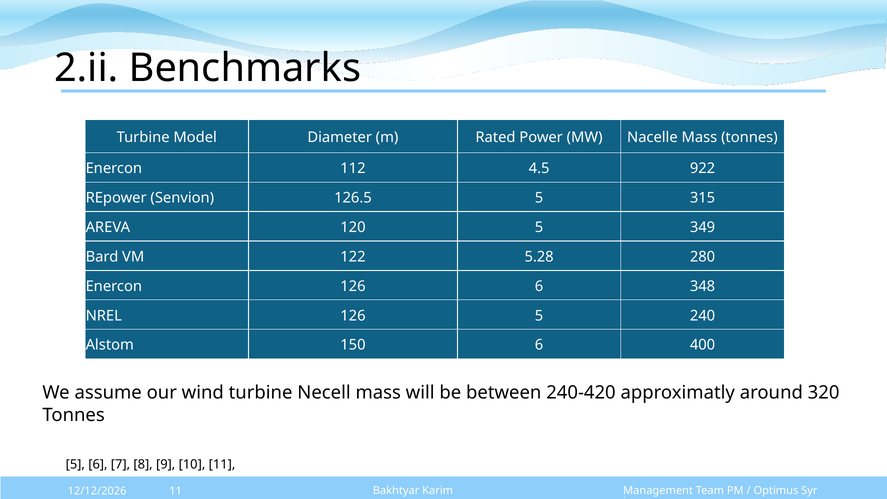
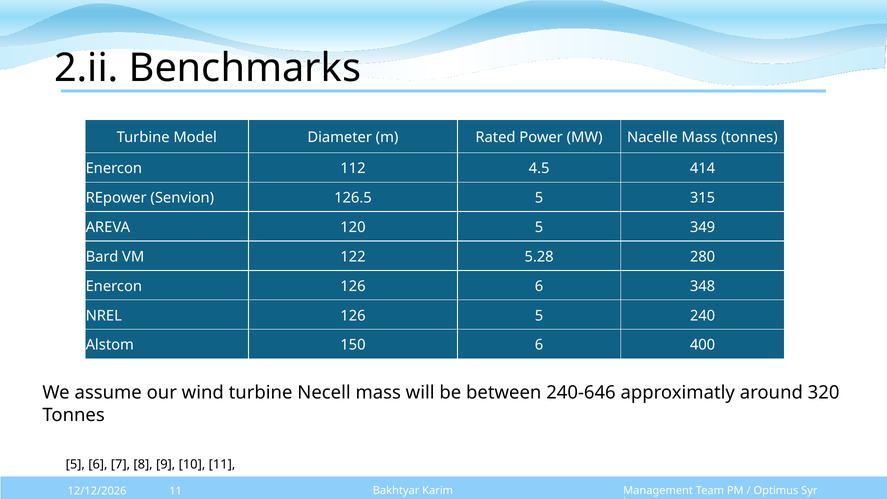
922: 922 -> 414 (703, 169)
240-420: 240-420 -> 240-646 (581, 392)
